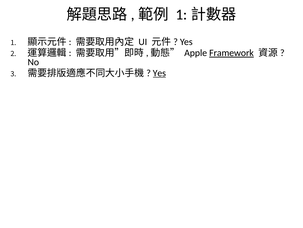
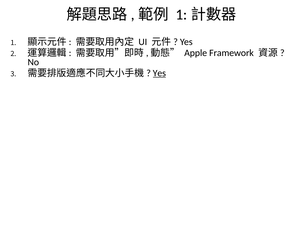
Framework underline: present -> none (231, 53)
